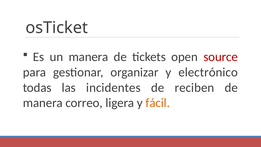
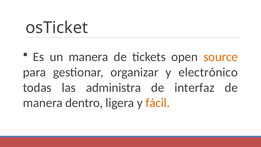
source colour: red -> orange (221, 57)
incidentes: incidentes -> administra (113, 87)
reciben: reciben -> interfaz (194, 87)
correo: correo -> dentro (84, 103)
